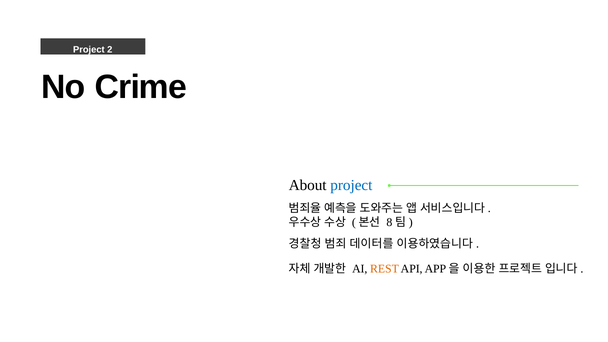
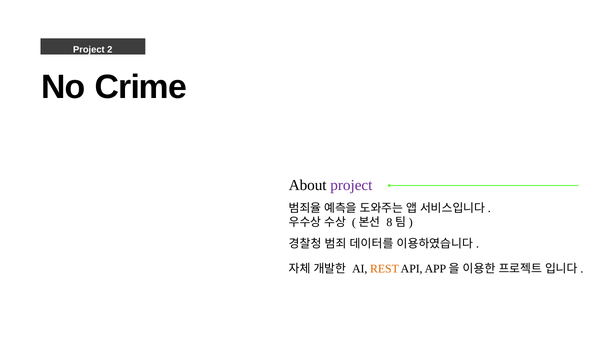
project colour: blue -> purple (351, 186)
